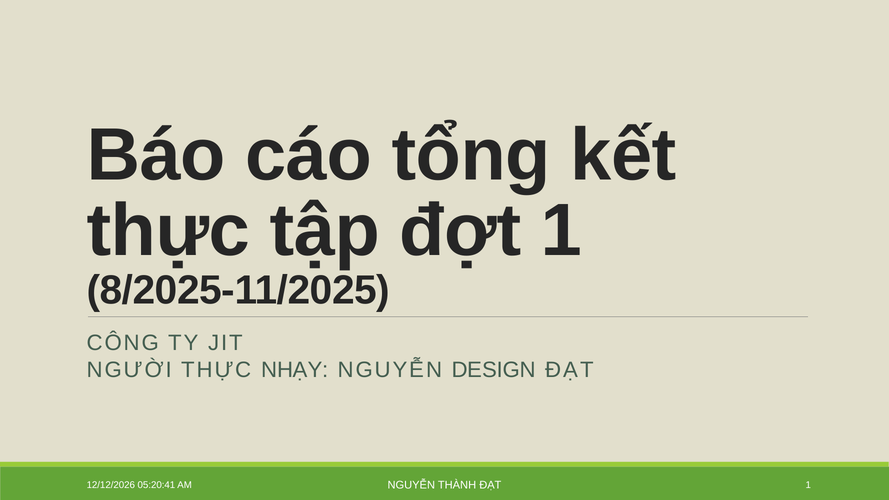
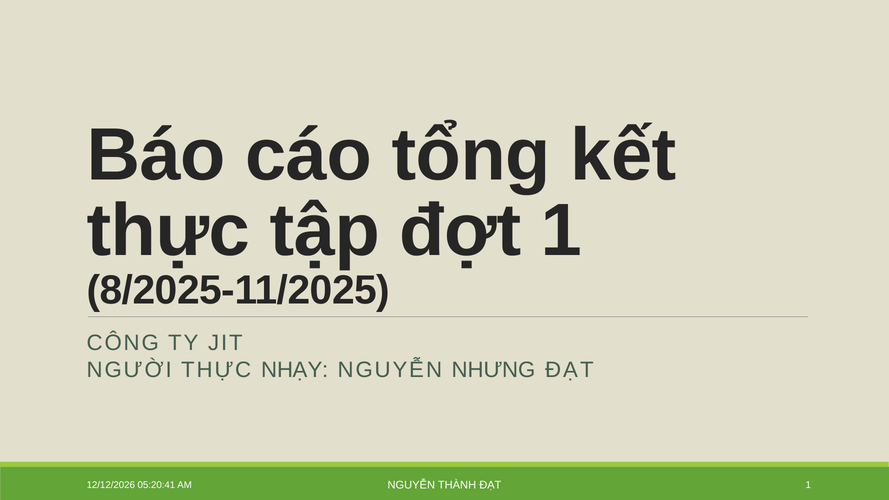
DESIGN: DESIGN -> NHƯNG (494, 370)
